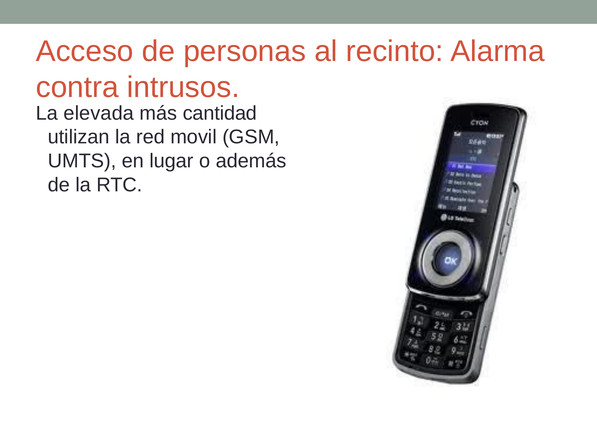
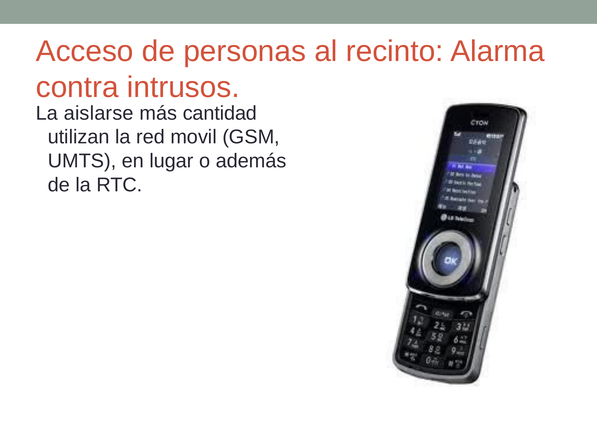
elevada: elevada -> aislarse (99, 113)
